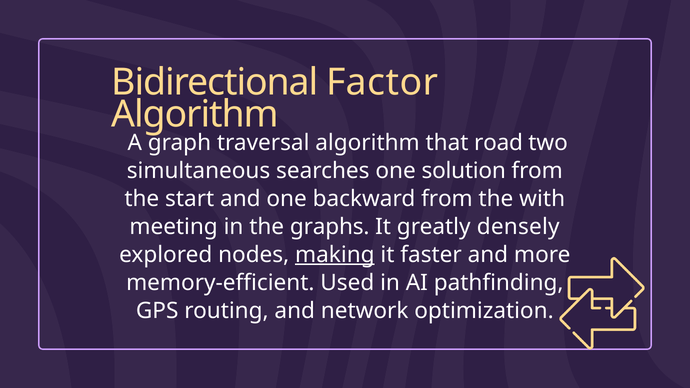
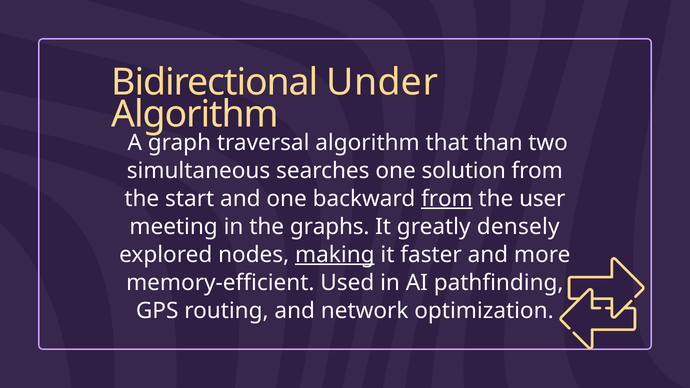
Factor: Factor -> Under (382, 83)
road: road -> than (499, 143)
from underline: none -> present (447, 199)
with: with -> user (542, 199)
